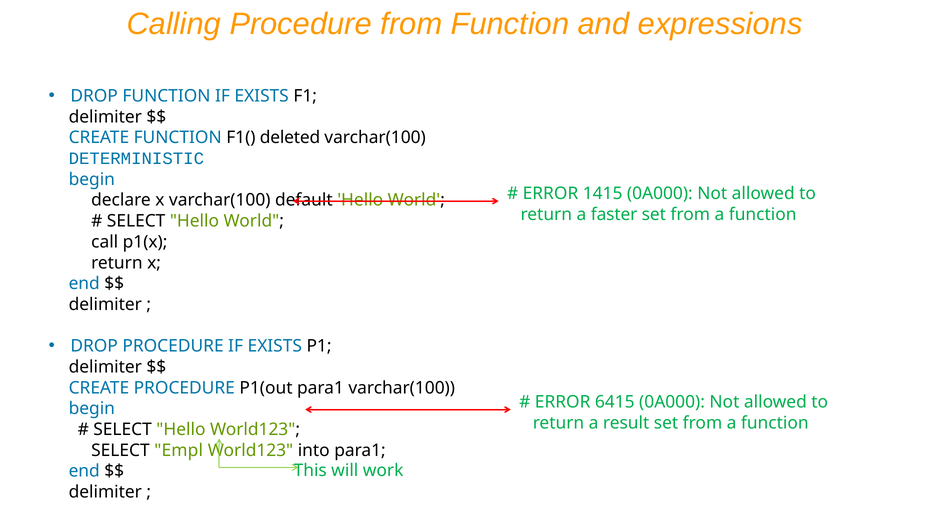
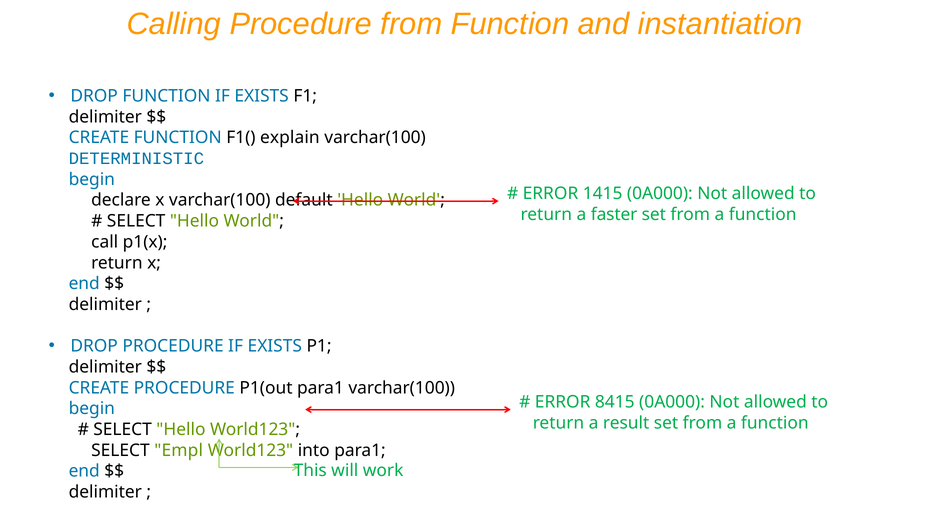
expressions: expressions -> instantiation (720, 24)
deleted: deleted -> explain (290, 138)
6415: 6415 -> 8415 (615, 402)
